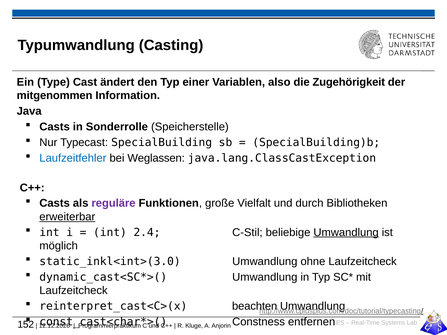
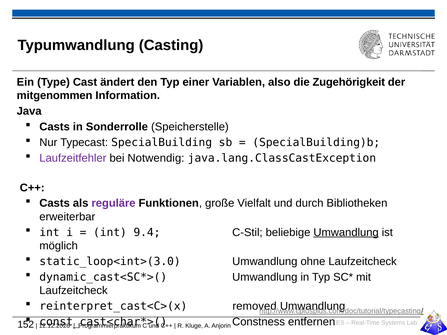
Laufzeitfehler colour: blue -> purple (73, 158)
Weglassen: Weglassen -> Notwendig (156, 158)
erweiterbar underline: present -> none (67, 217)
2.4: 2.4 -> 9.4 (147, 233)
static_inkl<int>(3.0: static_inkl<int>(3.0 -> static_loop<int>(3.0 (110, 262)
beachten: beachten -> removed (255, 306)
